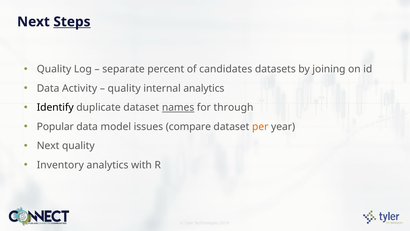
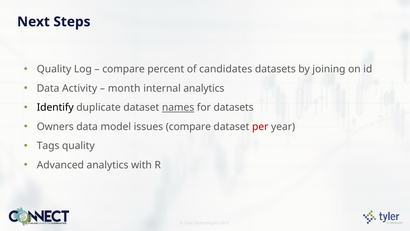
Steps underline: present -> none (72, 22)
separate: separate -> compare (124, 69)
quality: quality -> month (124, 88)
for through: through -> datasets (234, 107)
Popular: Popular -> Owners (55, 127)
per colour: orange -> red (260, 127)
Next: Next -> Tags (48, 146)
Inventory: Inventory -> Advanced (60, 165)
